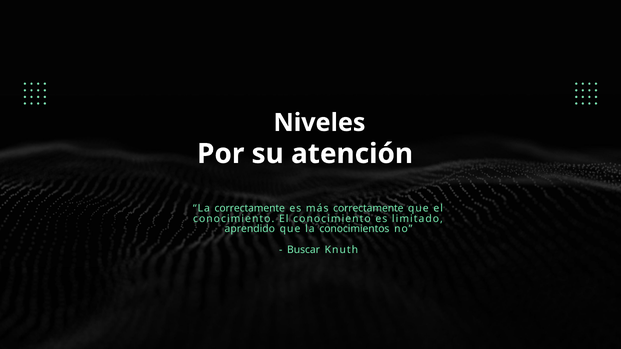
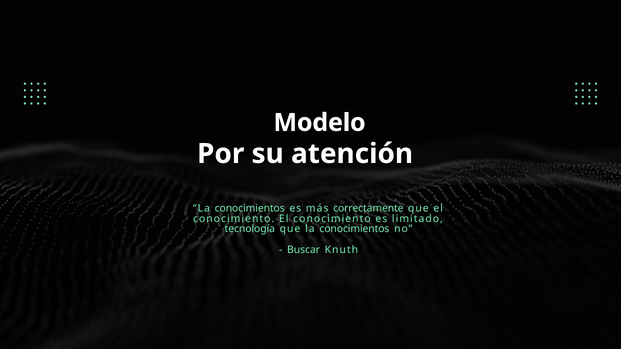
Niveles: Niveles -> Modelo (320, 123)
correctamente: correctamente -> conocimientos (250, 208)
aprendido: aprendido -> tecnología (250, 229)
